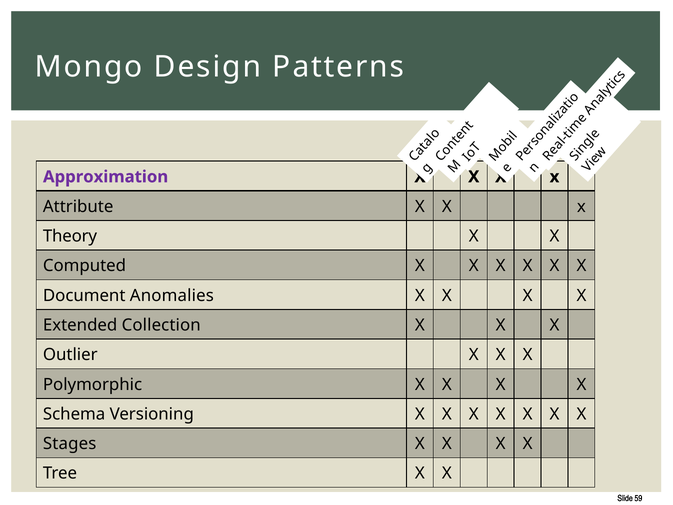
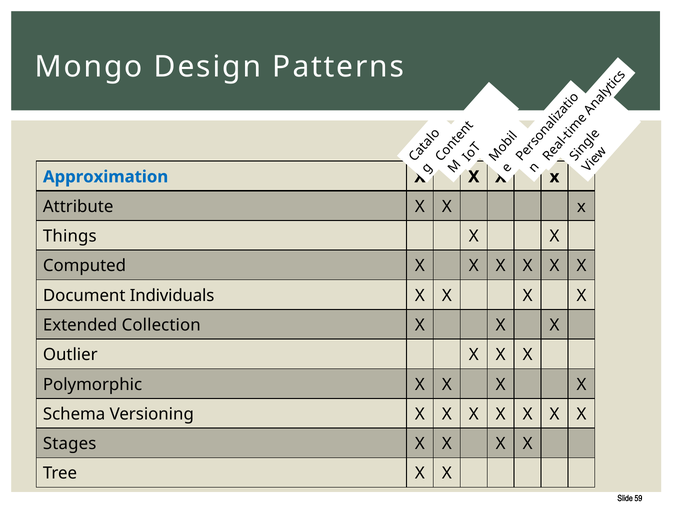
Approximation colour: purple -> blue (106, 177)
Theory: Theory -> Things (70, 236)
Anomalies: Anomalies -> Individuals (172, 295)
